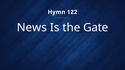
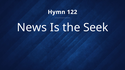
Gate: Gate -> Seek (96, 28)
